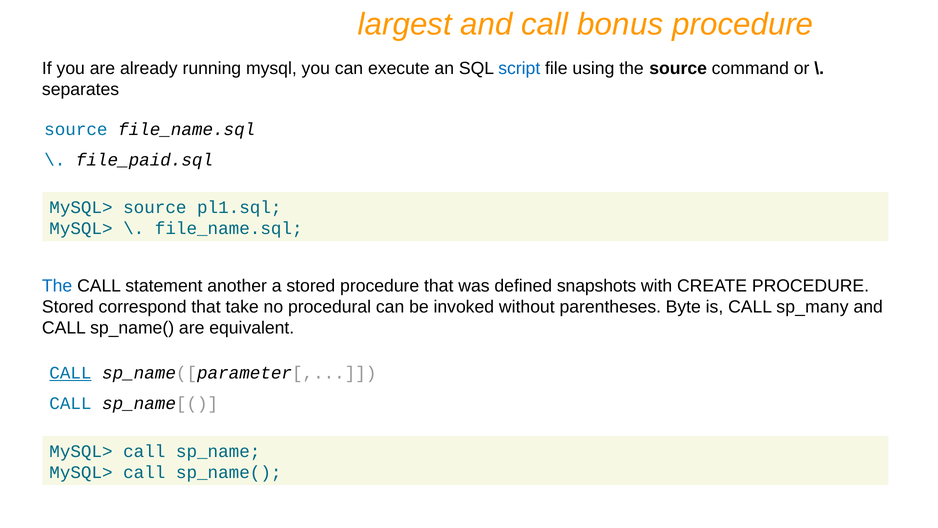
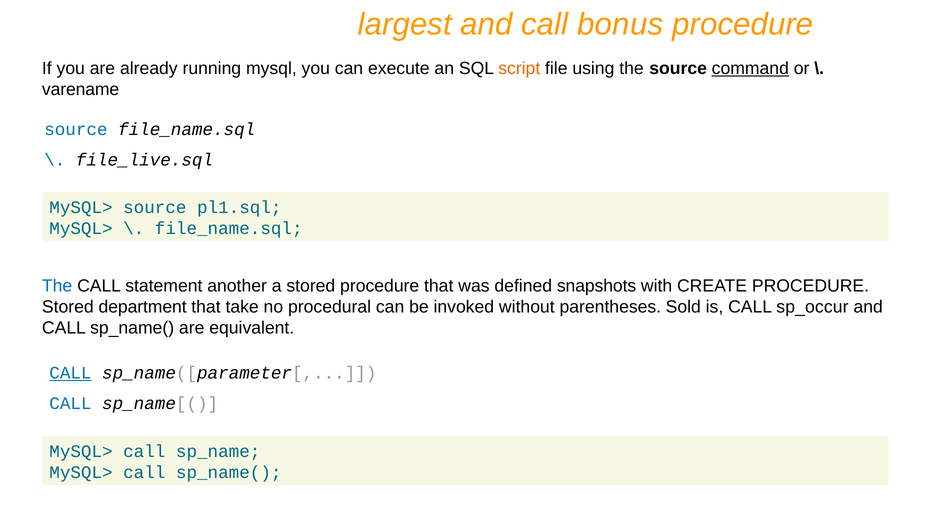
script colour: blue -> orange (519, 69)
command underline: none -> present (750, 69)
separates: separates -> varename (81, 90)
file_paid.sql: file_paid.sql -> file_live.sql (144, 160)
correspond: correspond -> department (143, 307)
Byte: Byte -> Sold (683, 307)
sp_many: sp_many -> sp_occur (812, 307)
